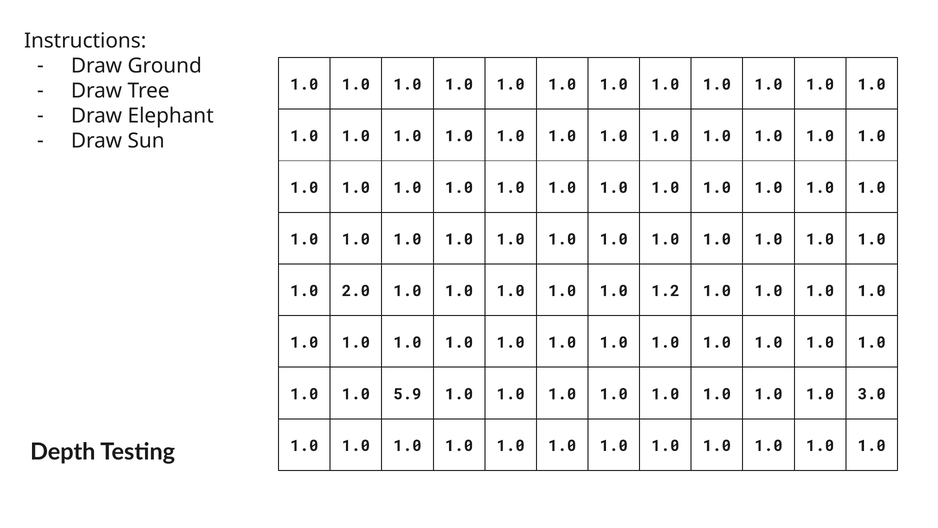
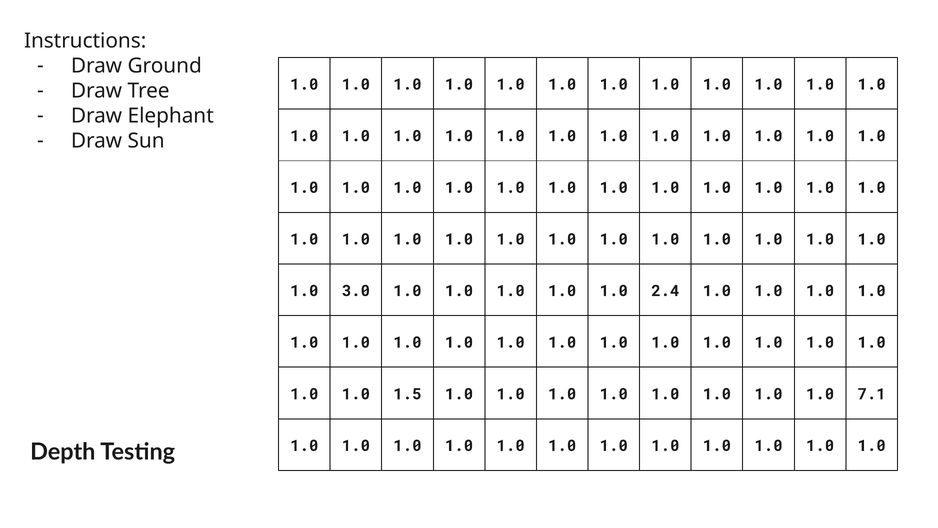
2.0: 2.0 -> 3.0 (356, 291)
1.2: 1.2 -> 2.4 (665, 291)
5.9: 5.9 -> 1.5 (407, 394)
3.0: 3.0 -> 7.1 (872, 394)
